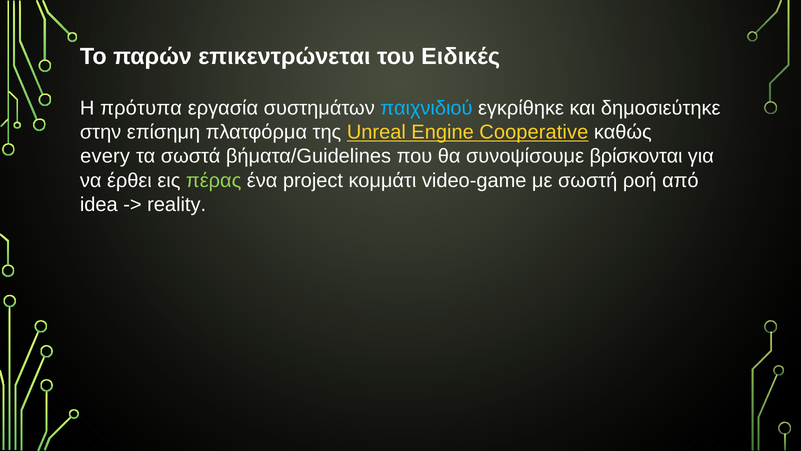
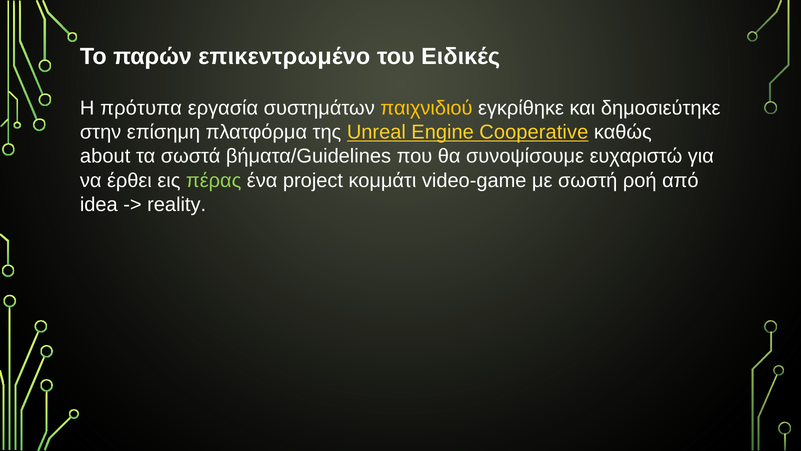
επικεντρώνεται: επικεντρώνεται -> επικεντρωμένο (284, 56)
παιχνιδιού colour: light blue -> yellow (426, 108)
every: every -> about (105, 156)
βρίσκονται: βρίσκονται -> ευχαριστώ (636, 156)
